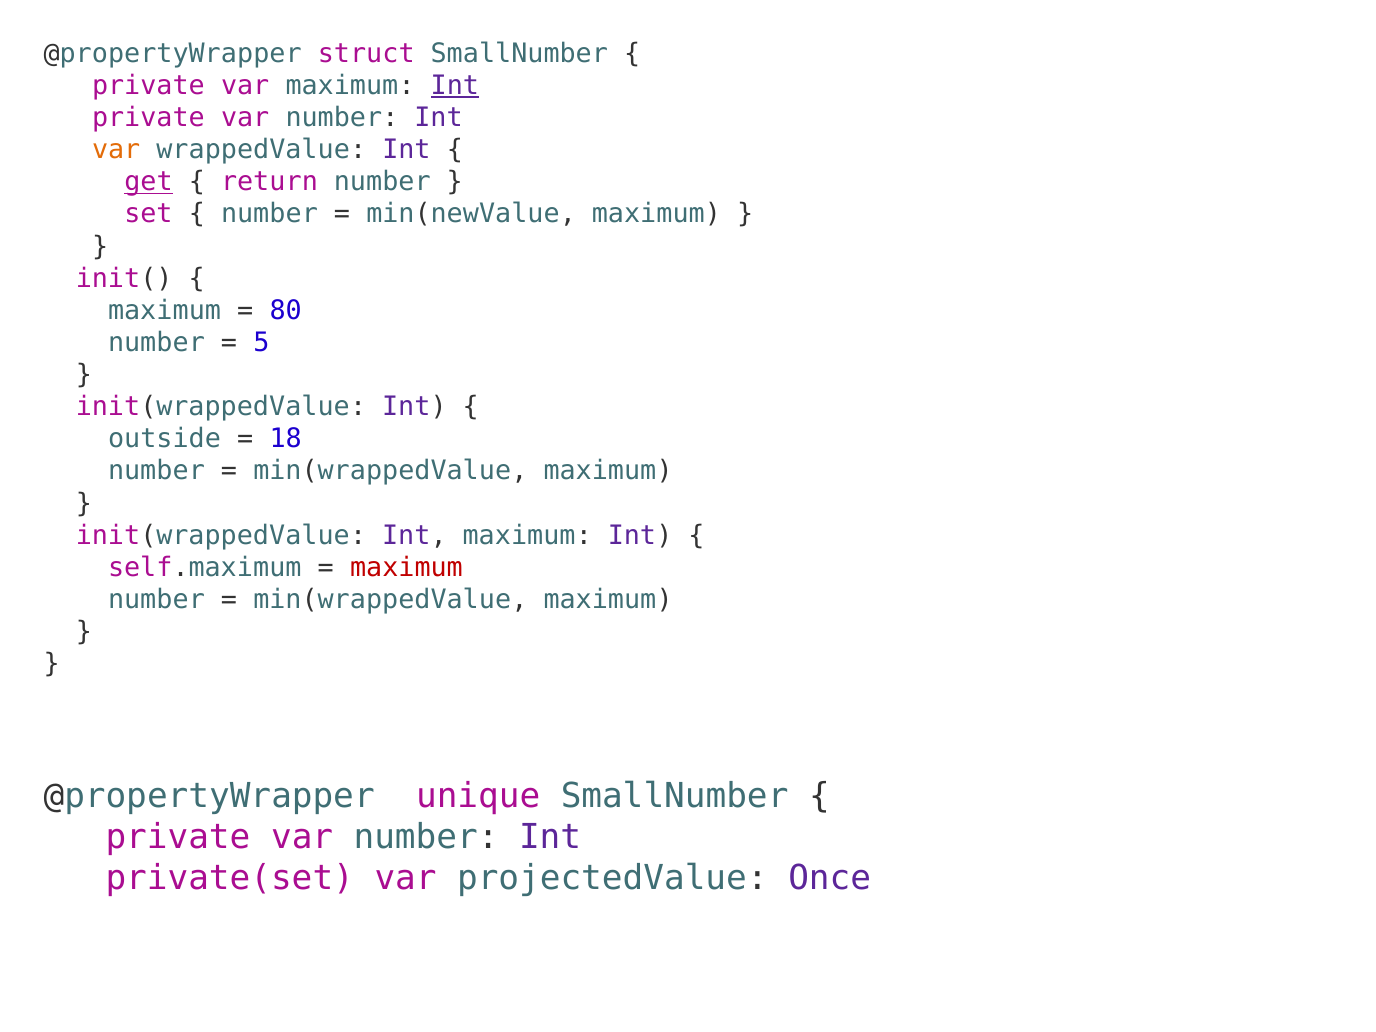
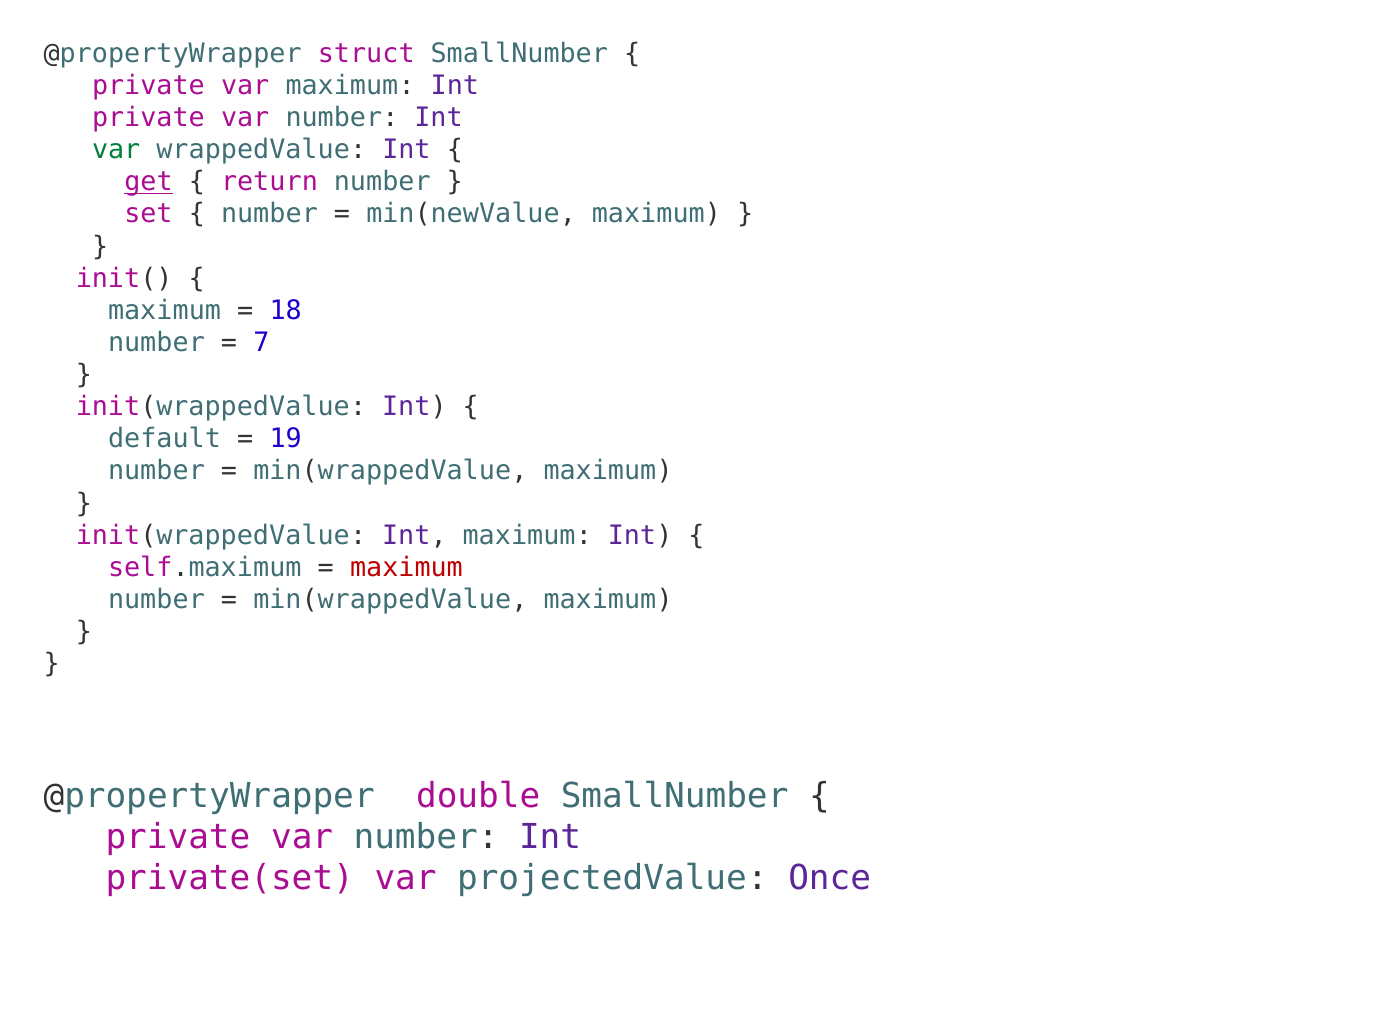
Int underline: present -> none (455, 86)
var colour: orange -> green (116, 150)
80: 80 -> 18 (286, 311)
5: 5 -> 7 (261, 343)
outside: outside -> default (165, 439)
18: 18 -> 19 (286, 439)
unique: unique -> double (478, 796)
